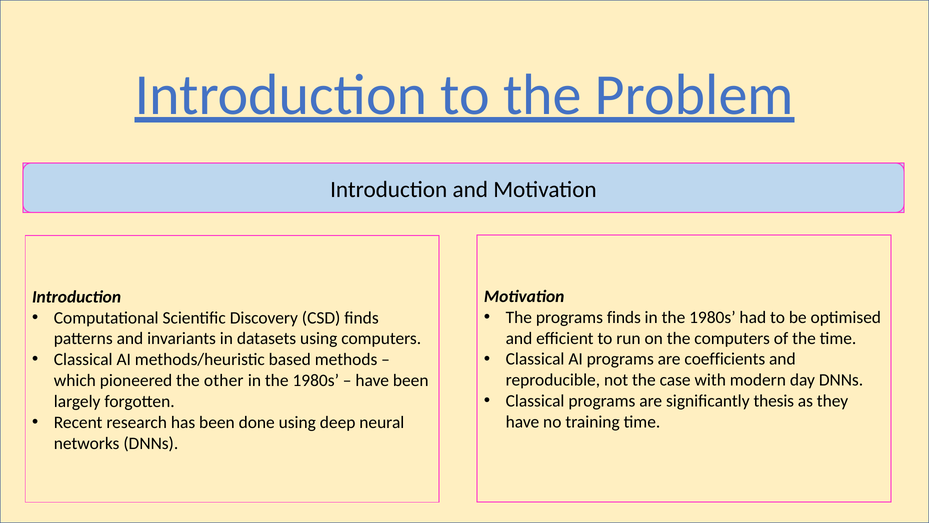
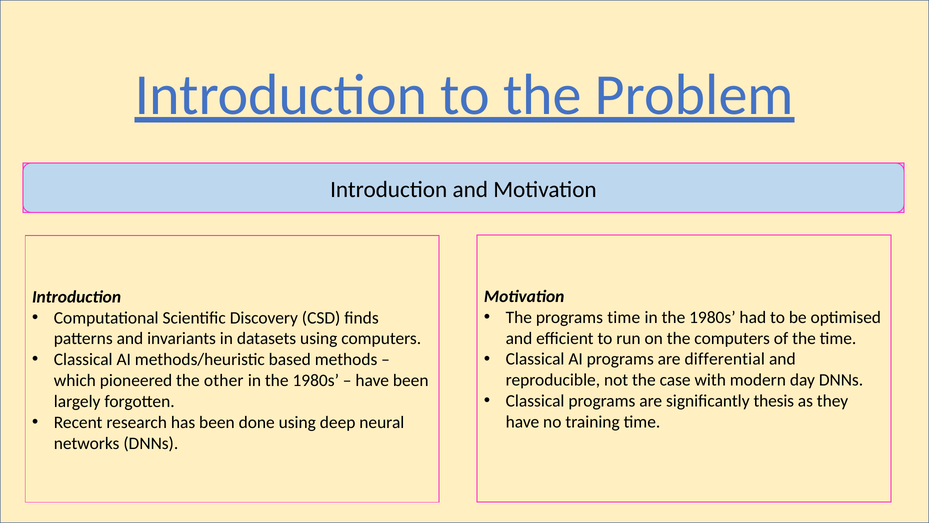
programs finds: finds -> time (624, 317)
coefficients: coefficients -> differential (725, 359)
